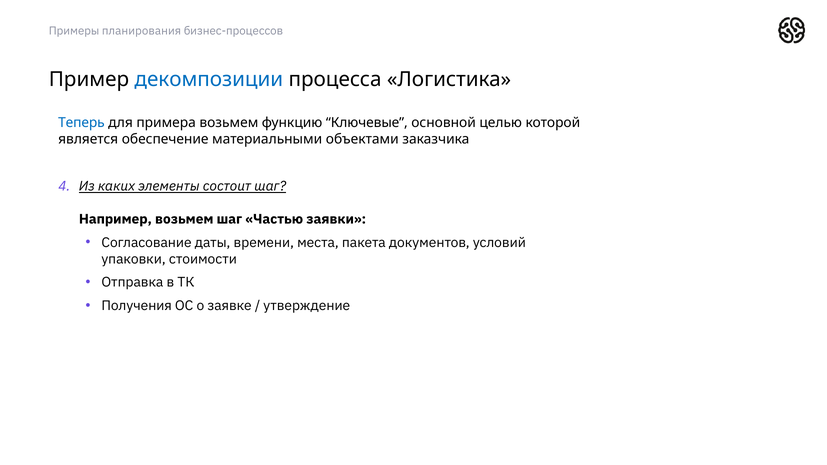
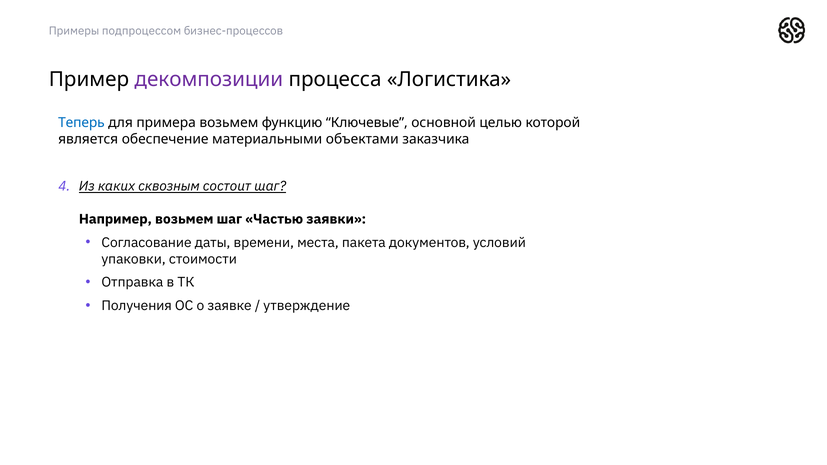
планирования: планирования -> подпроцессом (142, 31)
декомпозиции colour: blue -> purple (209, 79)
элементы: элементы -> сквозным (169, 186)
